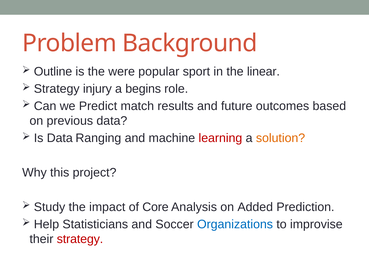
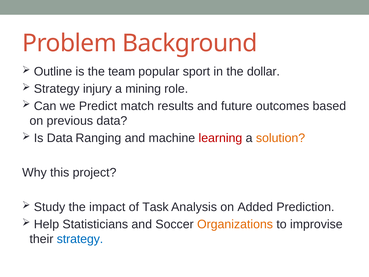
were: were -> team (122, 72)
linear: linear -> dollar (263, 72)
begins: begins -> mining (143, 89)
Core: Core -> Task (155, 207)
Organizations colour: blue -> orange (235, 224)
strategy colour: red -> blue (80, 239)
